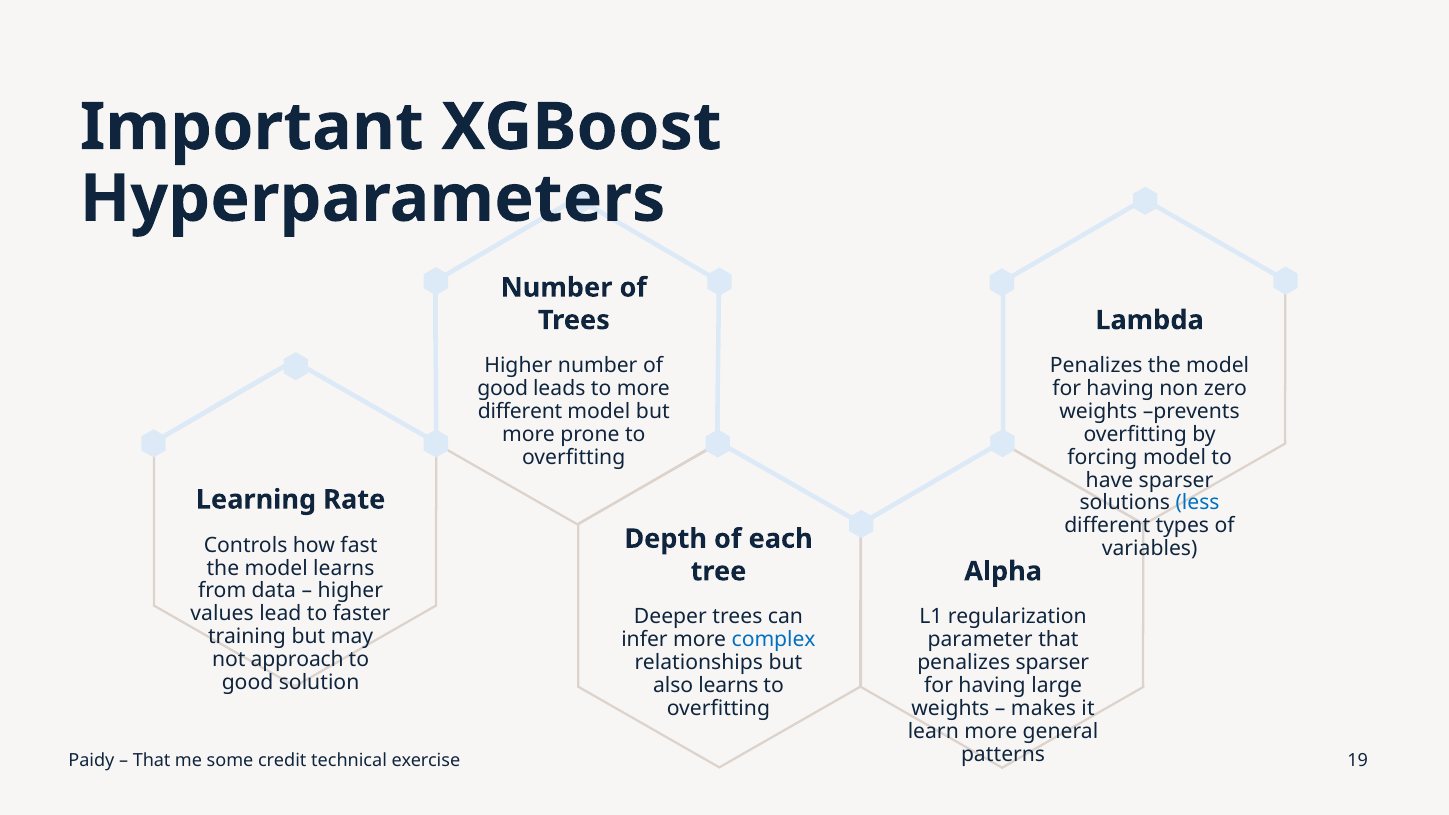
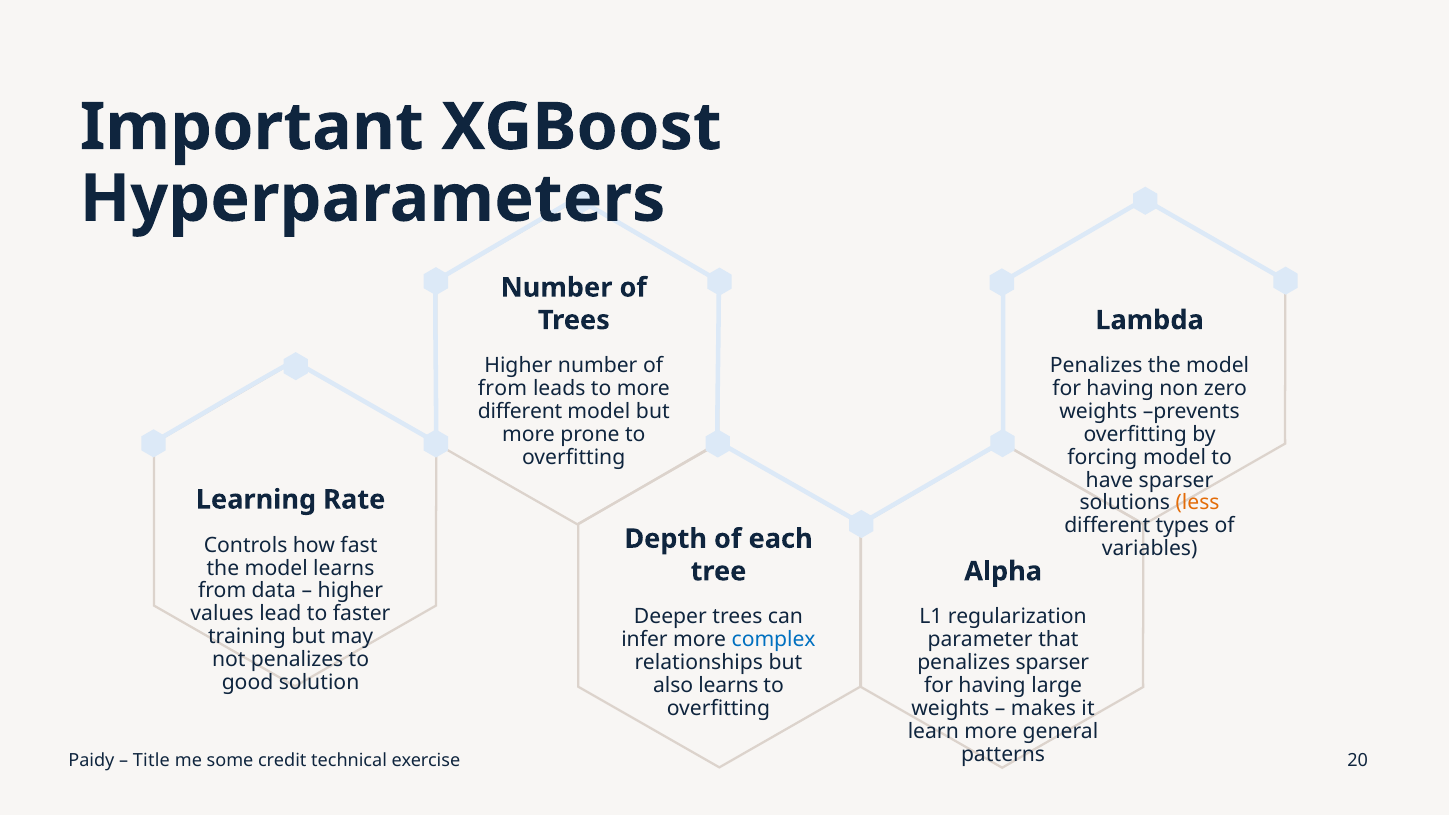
good: good -> from (503, 389)
less colour: blue -> orange (1198, 503)
not approach: approach -> penalizes (297, 659)
That: That -> Title (151, 760)
19: 19 -> 20 (1358, 760)
